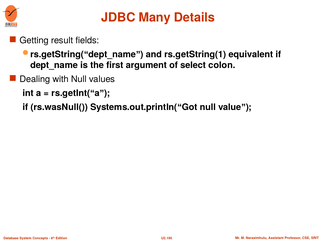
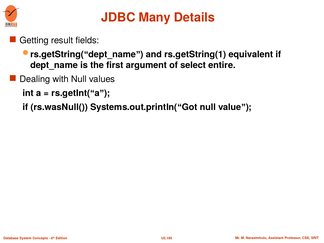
colon: colon -> entire (222, 65)
